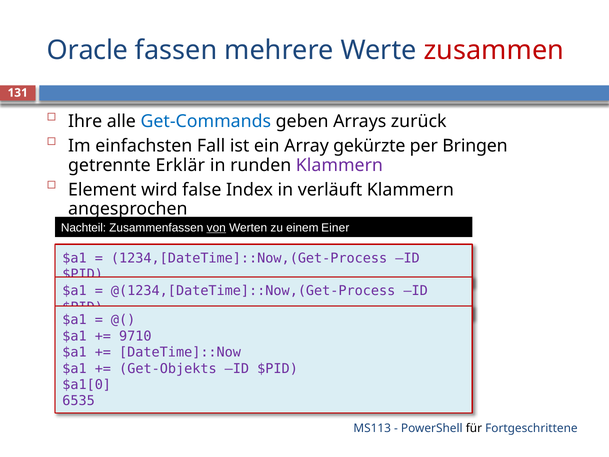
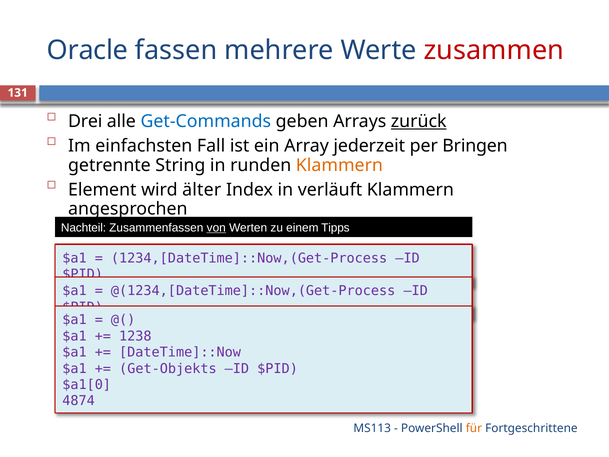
Ihre: Ihre -> Drei (85, 121)
zurück underline: none -> present (419, 121)
gekürzte: gekürzte -> jederzeit (369, 146)
Erklär: Erklär -> String (180, 165)
Klammern colour: purple -> orange (339, 165)
false: false -> älter (202, 190)
Einer: Einer -> Tipps (335, 228)
9710: 9710 -> 1238 (135, 336)
6535: 6535 -> 4874 (79, 401)
für colour: black -> orange (474, 428)
